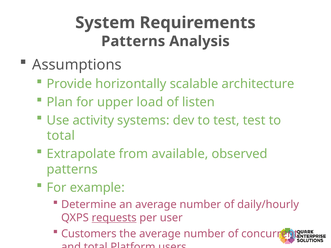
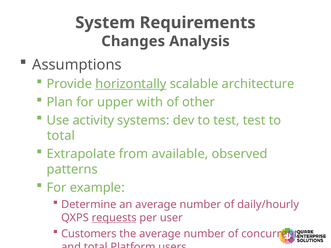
Patterns: Patterns -> Changes (133, 41)
horizontally underline: none -> present (131, 84)
upper load: load -> with (150, 102)
listen: listen -> other (199, 102)
